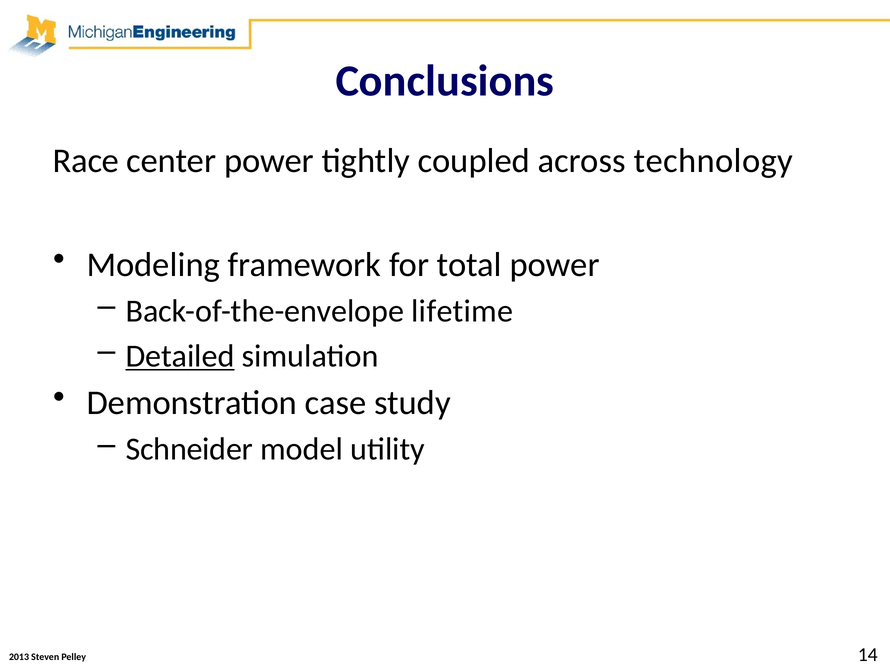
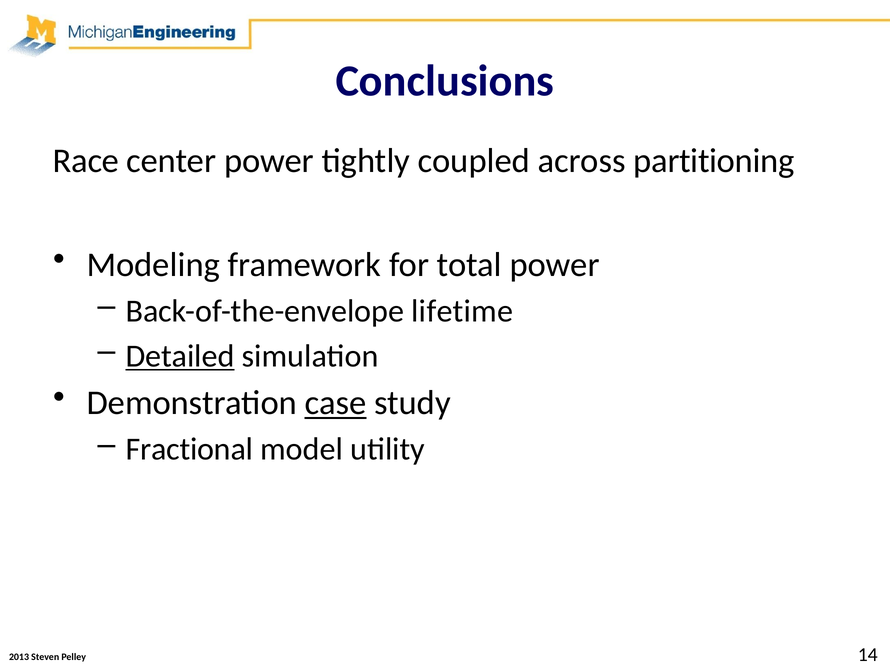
technology: technology -> partitioning (714, 161)
case underline: none -> present (336, 403)
Schneider: Schneider -> Fractional (189, 450)
